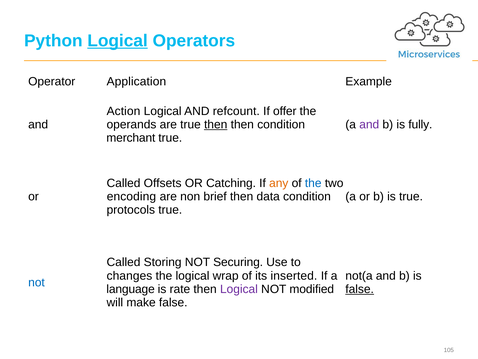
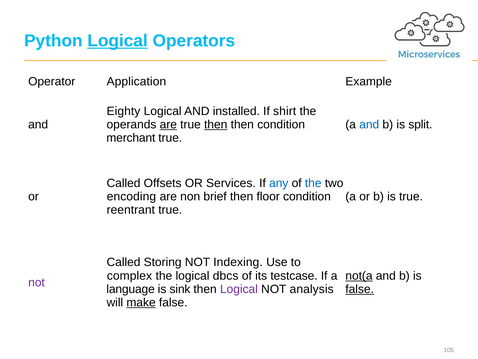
Action: Action -> Eighty (123, 111)
refcount: refcount -> installed (236, 111)
offer: offer -> shirt (285, 111)
are underline: none -> present (168, 124)
and colour: purple -> blue (369, 124)
fully: fully -> split (420, 124)
Catching: Catching -> Services (231, 183)
any colour: orange -> blue (279, 183)
data: data -> floor (268, 196)
protocols: protocols -> reentrant (131, 210)
Securing: Securing -> Indexing (238, 262)
changes: changes -> complex (129, 275)
wrap: wrap -> dbcs (226, 275)
inserted: inserted -> testcase (294, 275)
not(a underline: none -> present (359, 275)
not colour: blue -> purple (36, 282)
rate: rate -> sink (180, 289)
modified: modified -> analysis (312, 289)
make underline: none -> present (141, 302)
